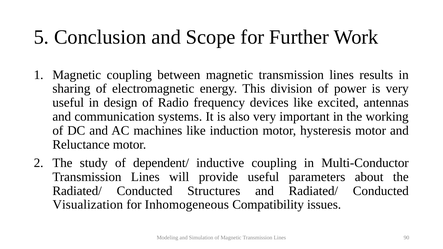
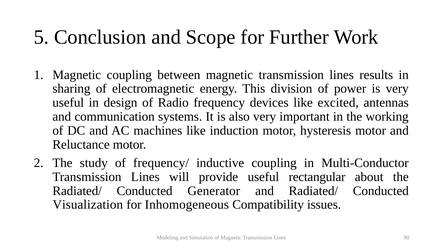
dependent/: dependent/ -> frequency/ (161, 163)
parameters: parameters -> rectangular (317, 177)
Structures: Structures -> Generator (214, 191)
